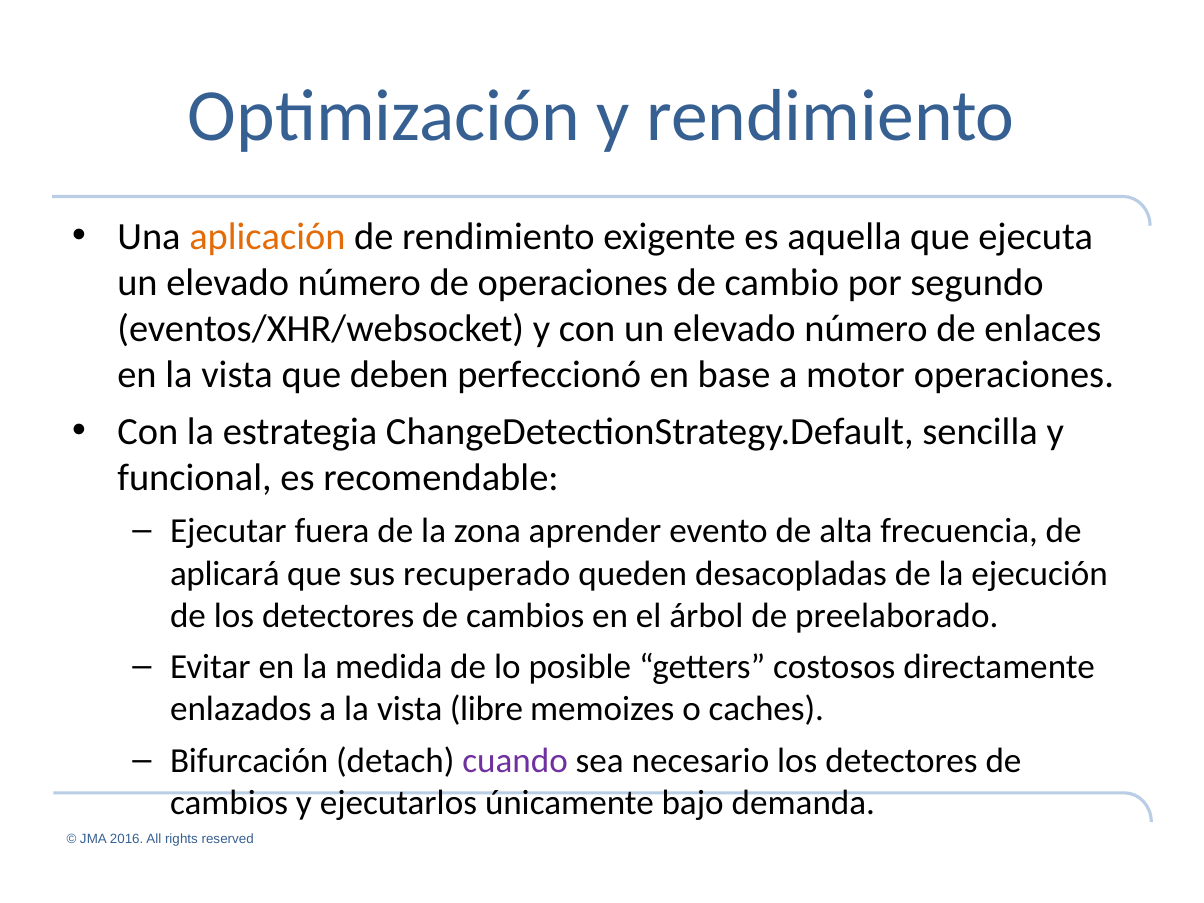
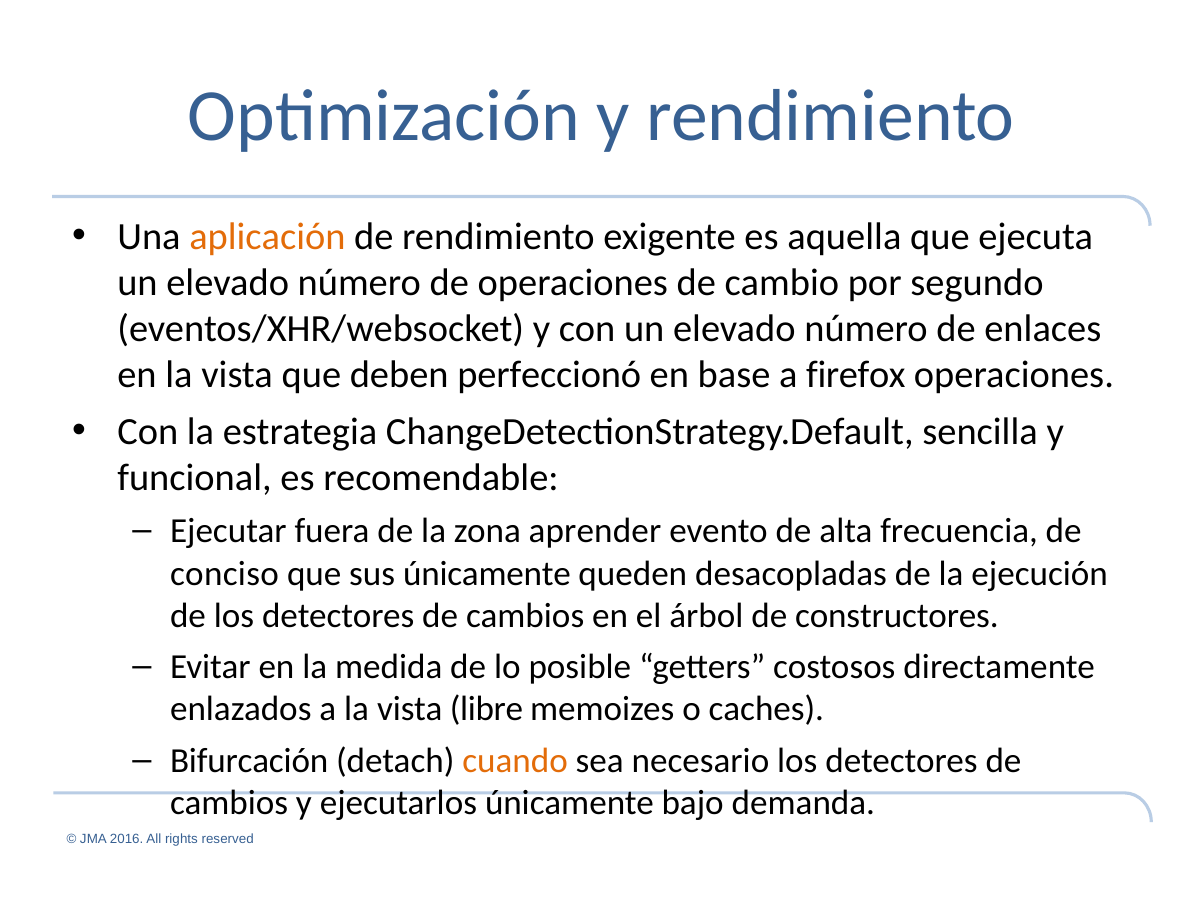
motor: motor -> firefox (856, 375)
aplicará: aplicará -> conciso (224, 573)
sus recuperado: recuperado -> únicamente (487, 573)
preelaborado: preelaborado -> constructores (897, 616)
cuando colour: purple -> orange (515, 761)
